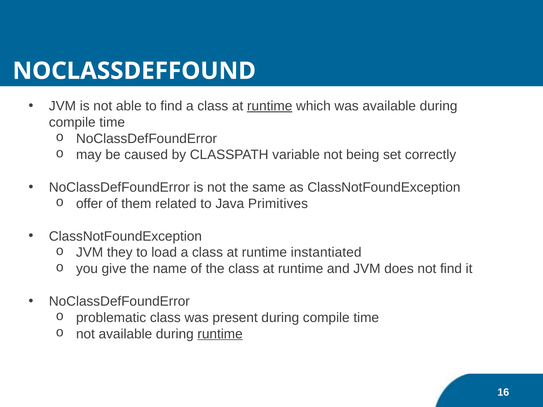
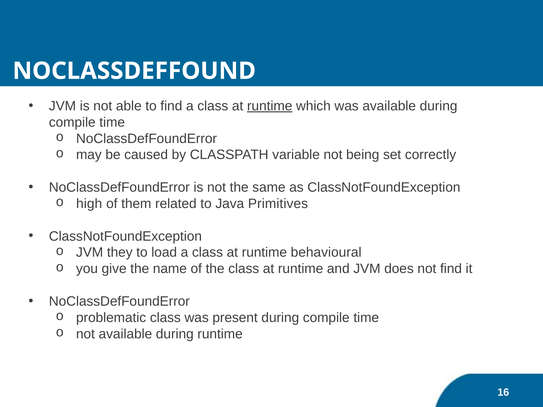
offer: offer -> high (89, 204)
instantiated: instantiated -> behavioural (326, 253)
runtime underline: present -> none (220, 334)
